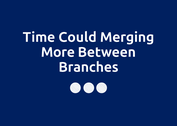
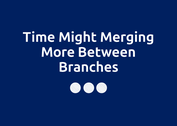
Could: Could -> Might (78, 37)
